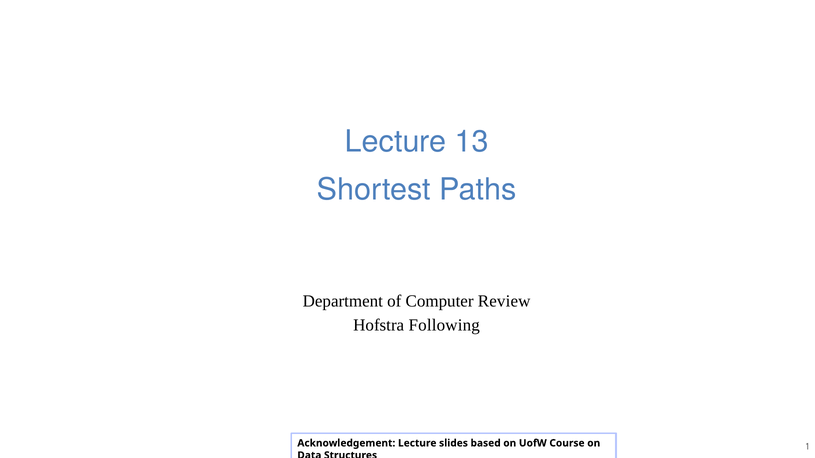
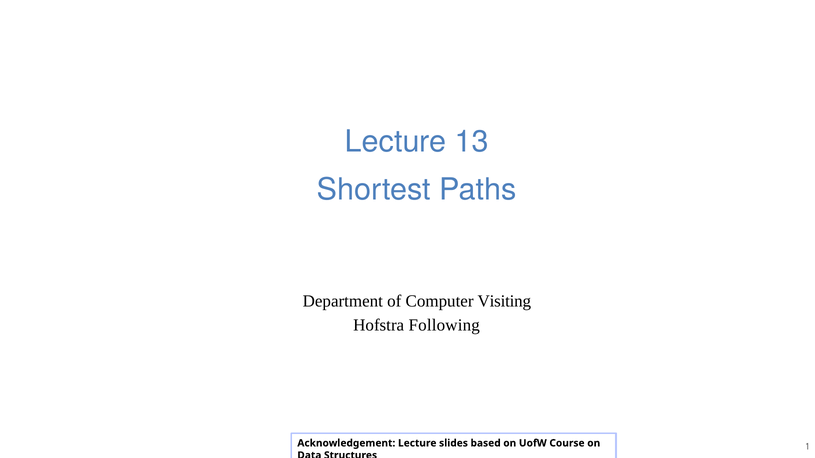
Review: Review -> Visiting (504, 301)
